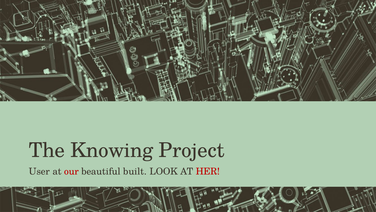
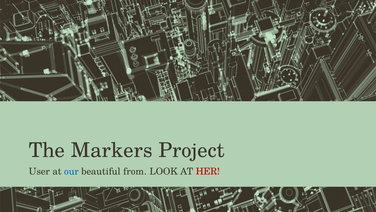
Knowing: Knowing -> Markers (112, 150)
our colour: red -> blue (71, 171)
built: built -> from (135, 171)
